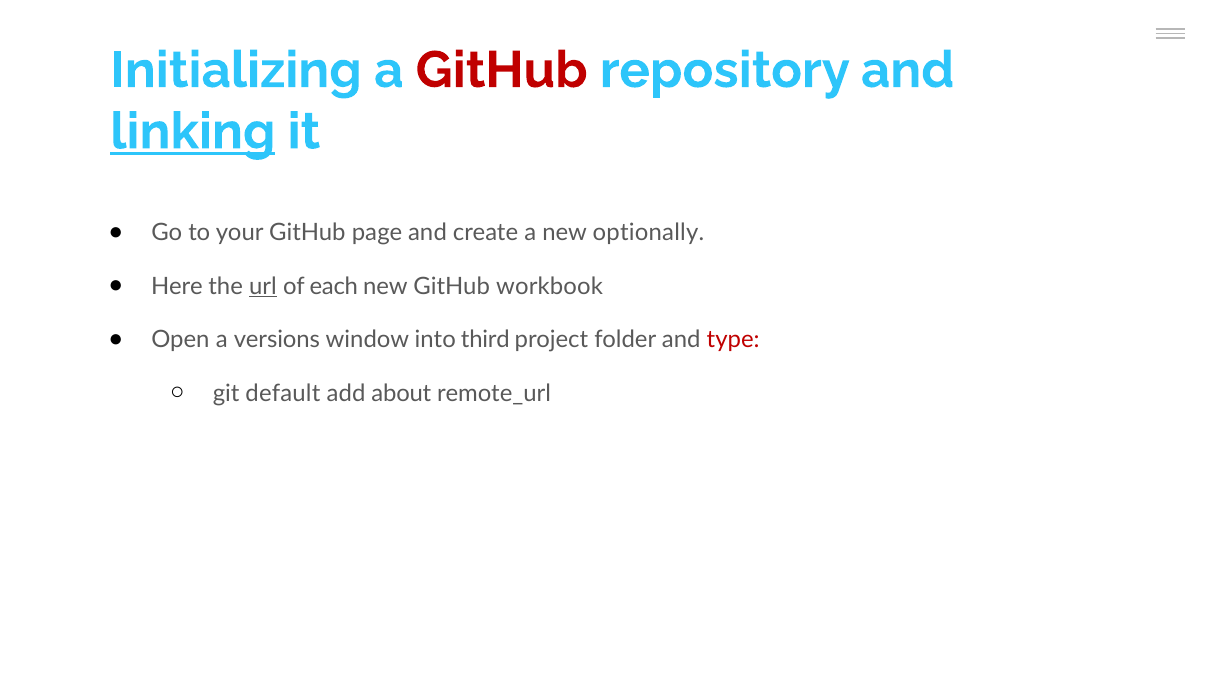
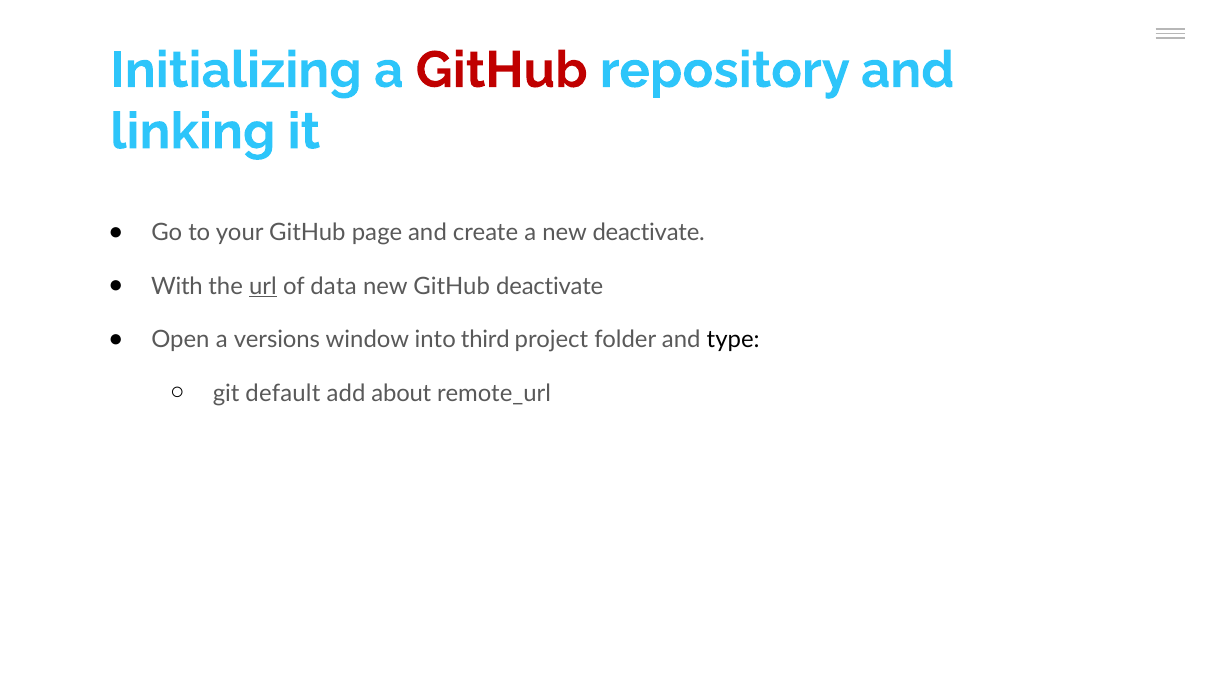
linking underline: present -> none (193, 132)
new optionally: optionally -> deactivate (649, 233)
Here: Here -> With (177, 286)
each: each -> data (334, 286)
GitHub workbook: workbook -> deactivate (550, 286)
type colour: red -> black (733, 340)
